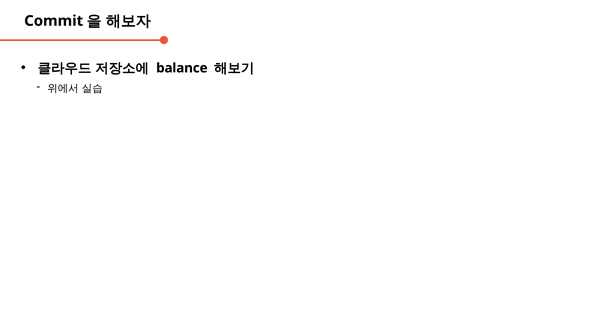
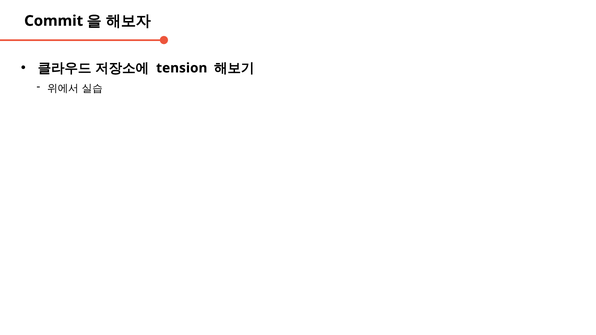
balance: balance -> tension (182, 68)
